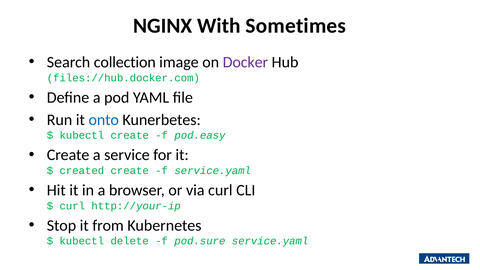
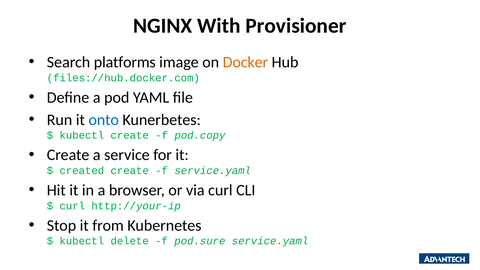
Sometimes: Sometimes -> Provisioner (296, 26)
collection: collection -> platforms (125, 62)
Docker colour: purple -> orange (245, 62)
pod.easy: pod.easy -> pod.copy (200, 135)
